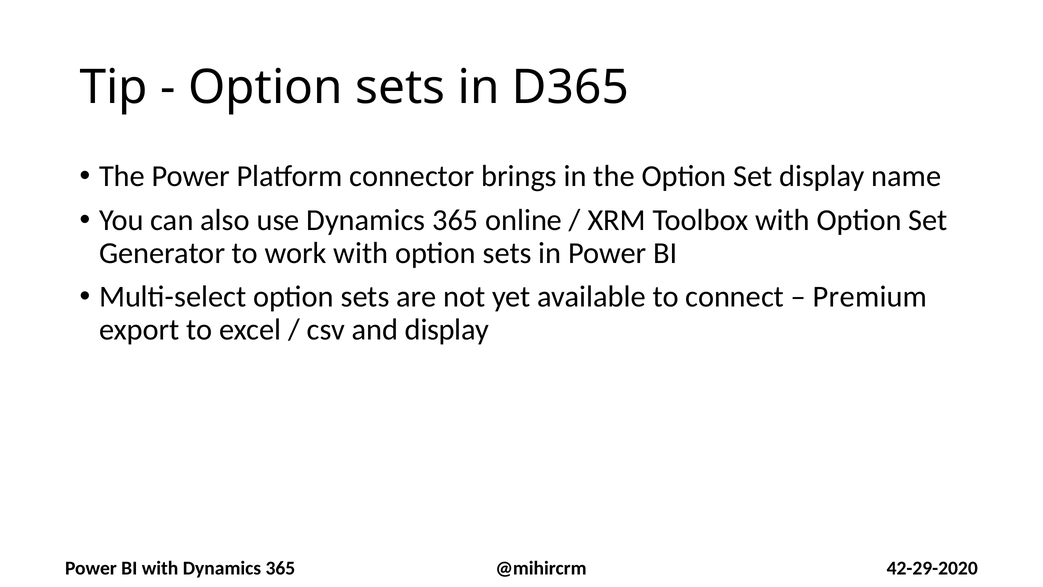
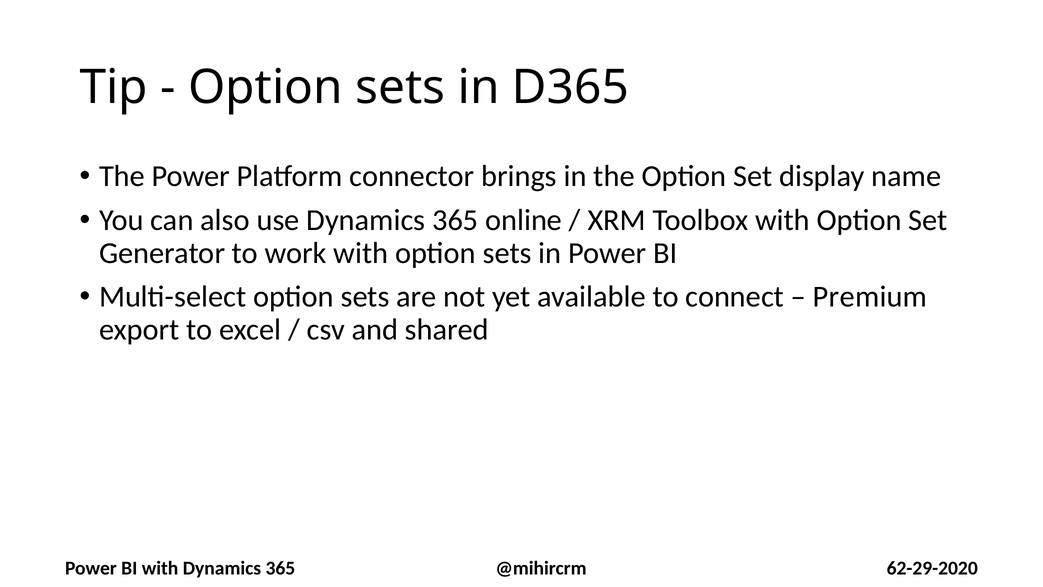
and display: display -> shared (447, 330)
42-29-2020: 42-29-2020 -> 62-29-2020 (932, 568)
